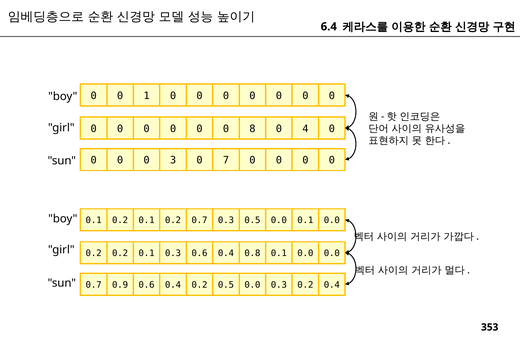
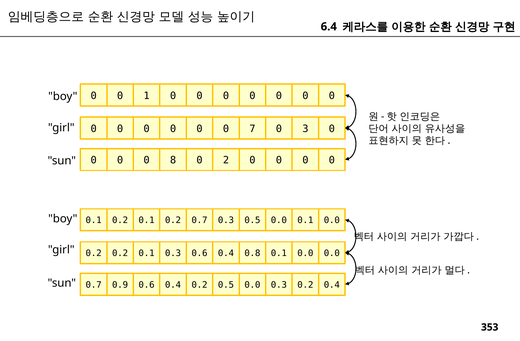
8: 8 -> 7 (252, 129)
4: 4 -> 3 (305, 129)
3: 3 -> 8 (173, 161)
7: 7 -> 2 (226, 161)
